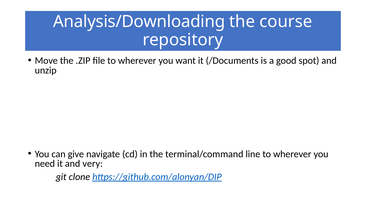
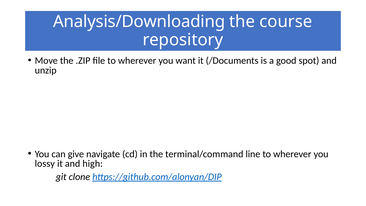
need: need -> lossy (45, 164)
very: very -> high (93, 164)
